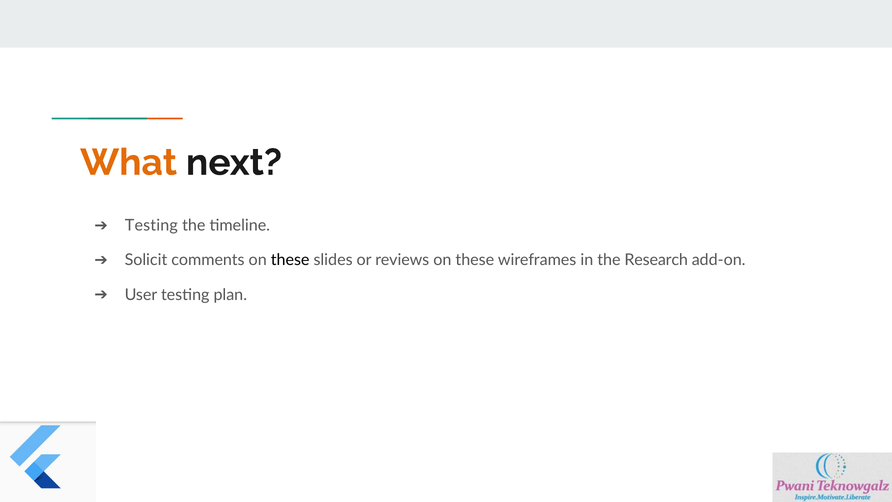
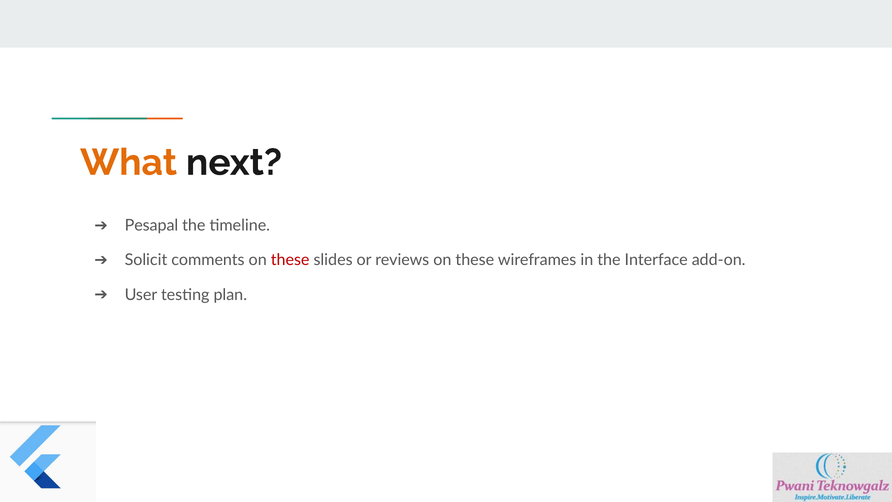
Testing: Testing -> Pesapal (151, 225)
these colour: black -> red (290, 260)
Research: Research -> Interface (656, 260)
